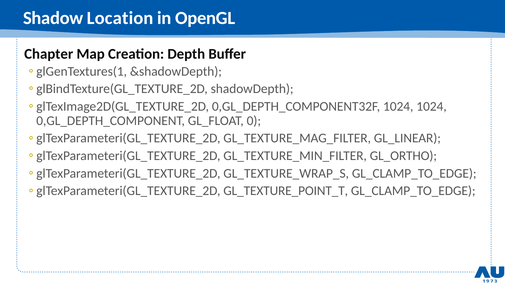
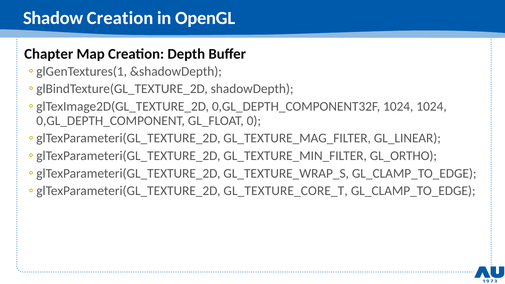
Shadow Location: Location -> Creation (120, 18)
GL_TEXTURE_POINT_T: GL_TEXTURE_POINT_T -> GL_TEXTURE_CORE_T (286, 191)
